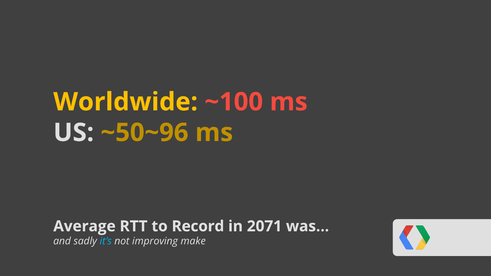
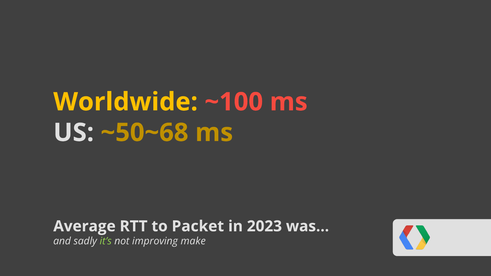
~50~96: ~50~96 -> ~50~68 (145, 133)
Record: Record -> Packet (198, 226)
2071: 2071 -> 2023 (264, 226)
it’s colour: light blue -> light green (106, 241)
